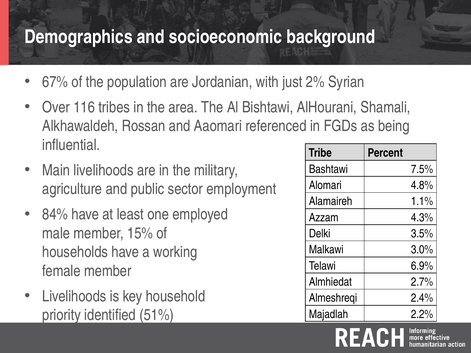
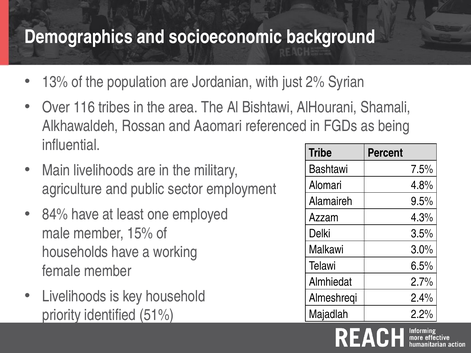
67%: 67% -> 13% (55, 82)
1.1%: 1.1% -> 9.5% (422, 202)
6.9%: 6.9% -> 6.5% (422, 266)
